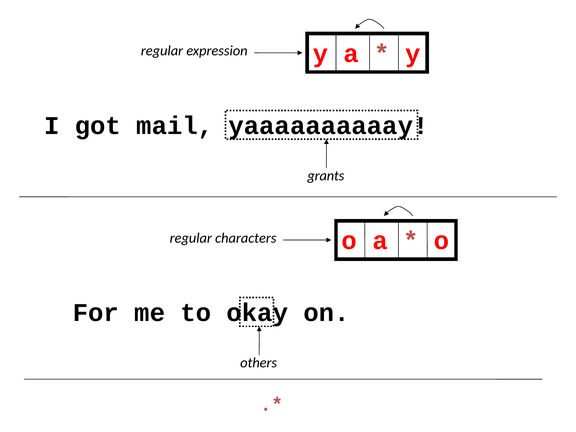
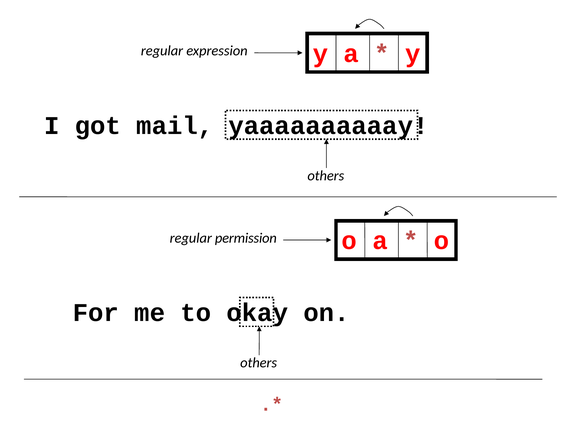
grants: grants -> others (326, 176)
characters: characters -> permission (246, 238)
